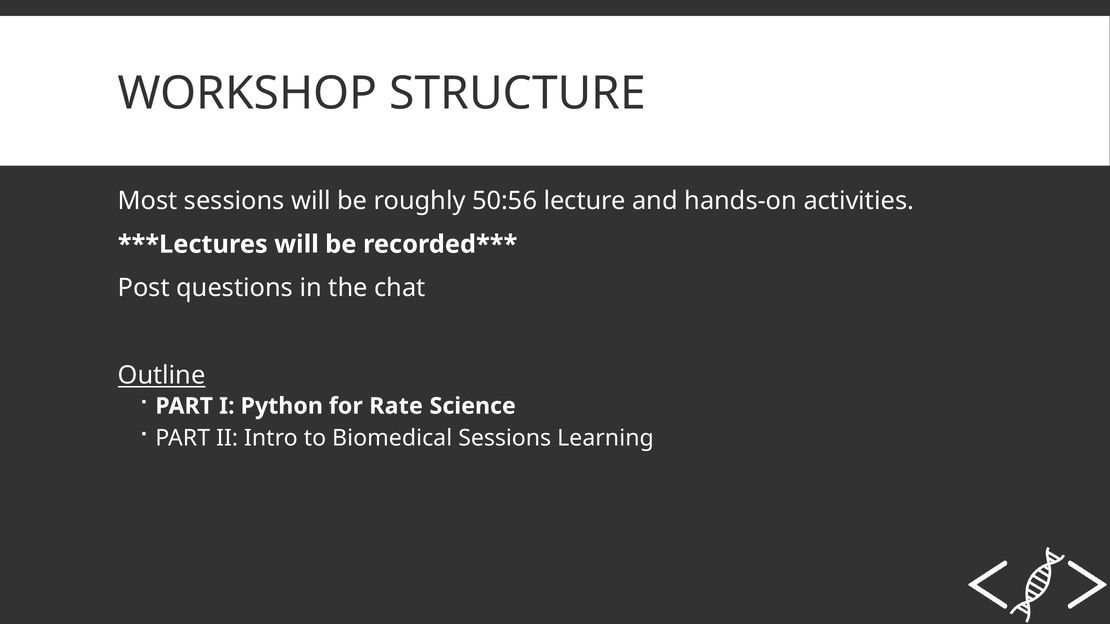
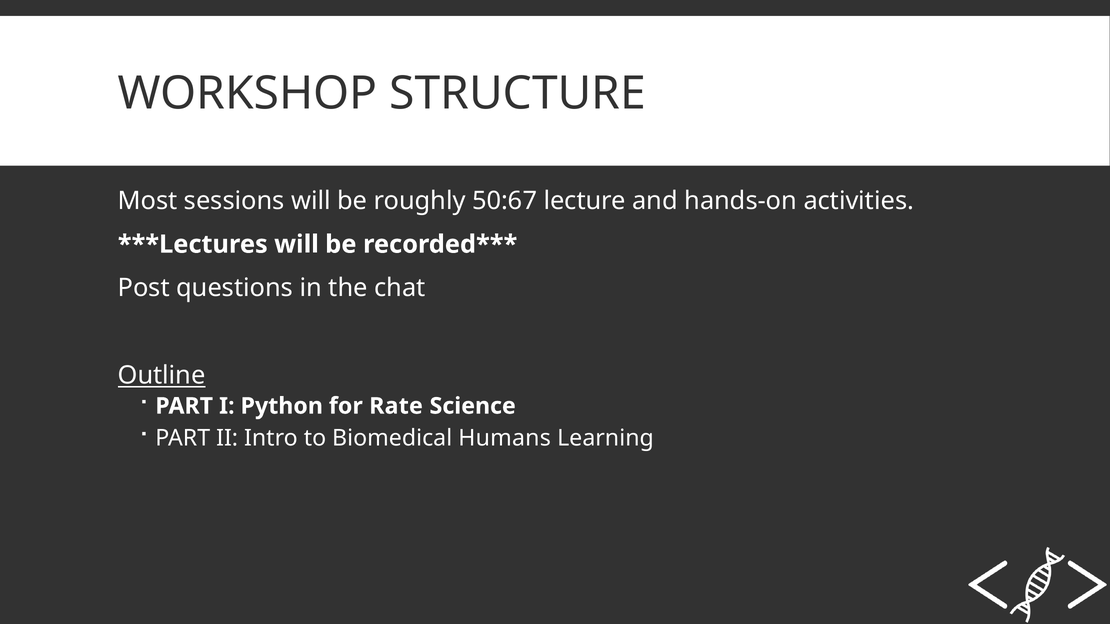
50:56: 50:56 -> 50:67 (505, 201)
Biomedical Sessions: Sessions -> Humans (505, 438)
